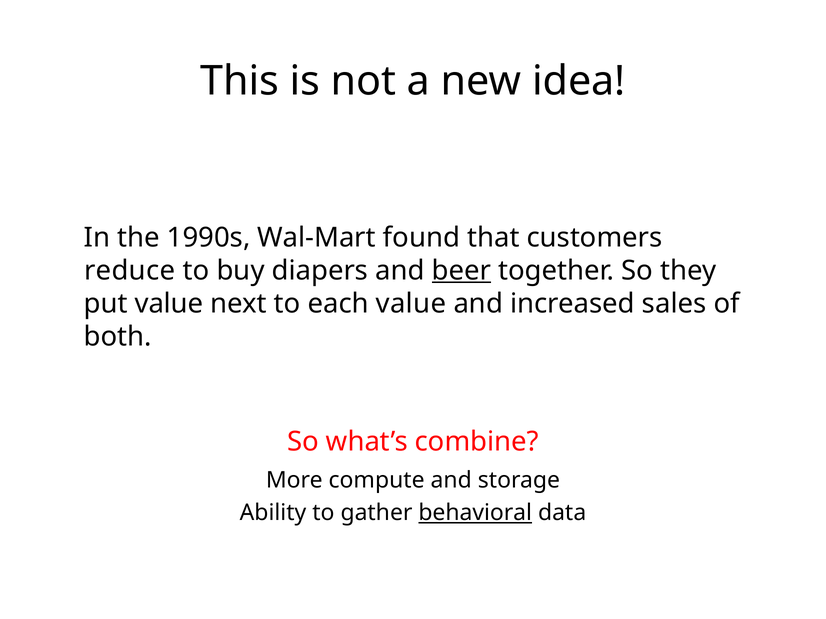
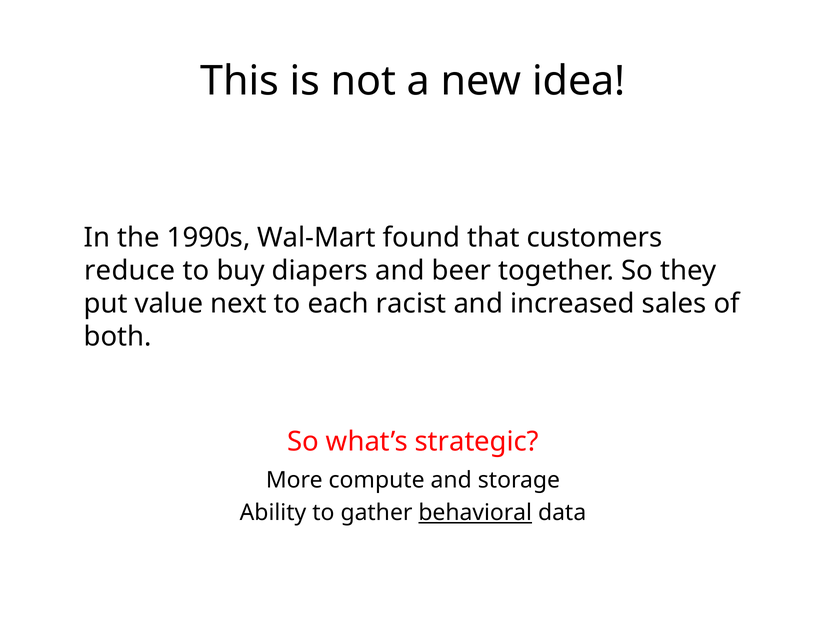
beer underline: present -> none (461, 271)
each value: value -> racist (411, 304)
combine: combine -> strategic (477, 442)
